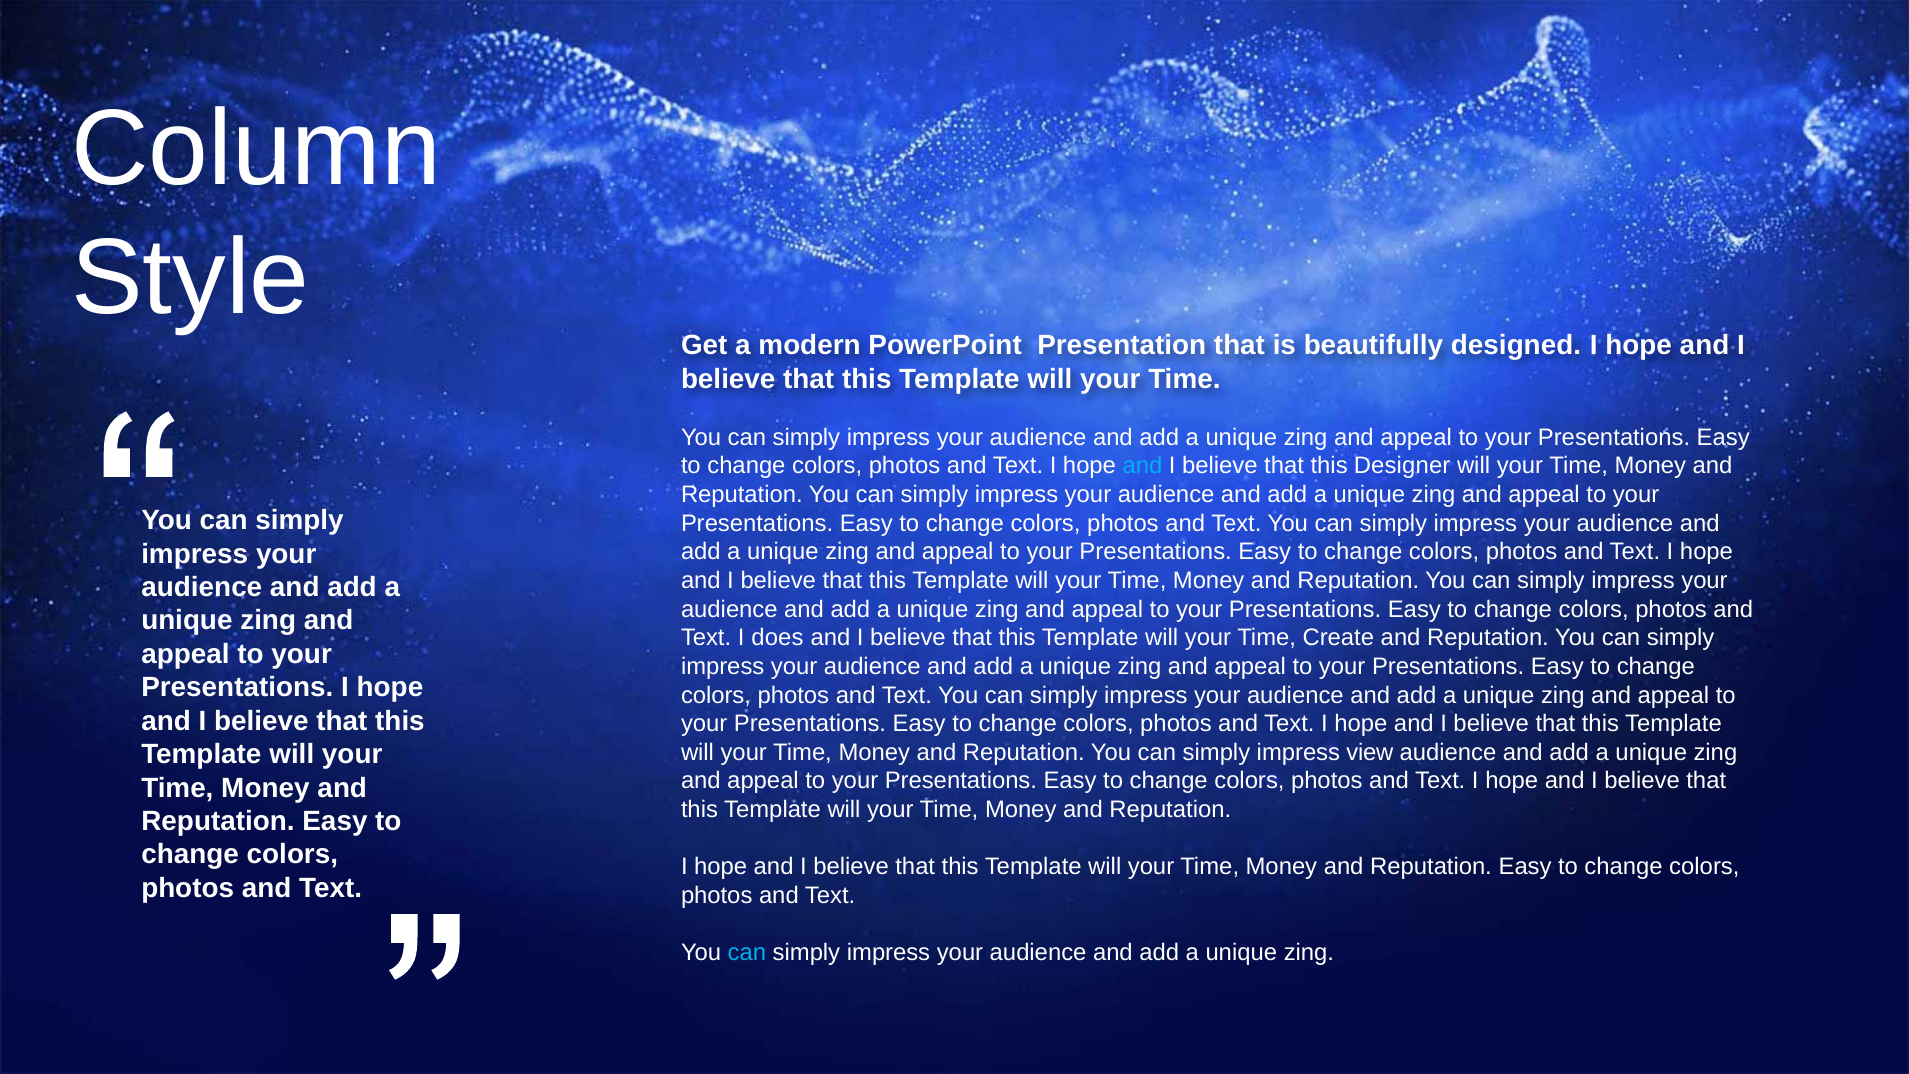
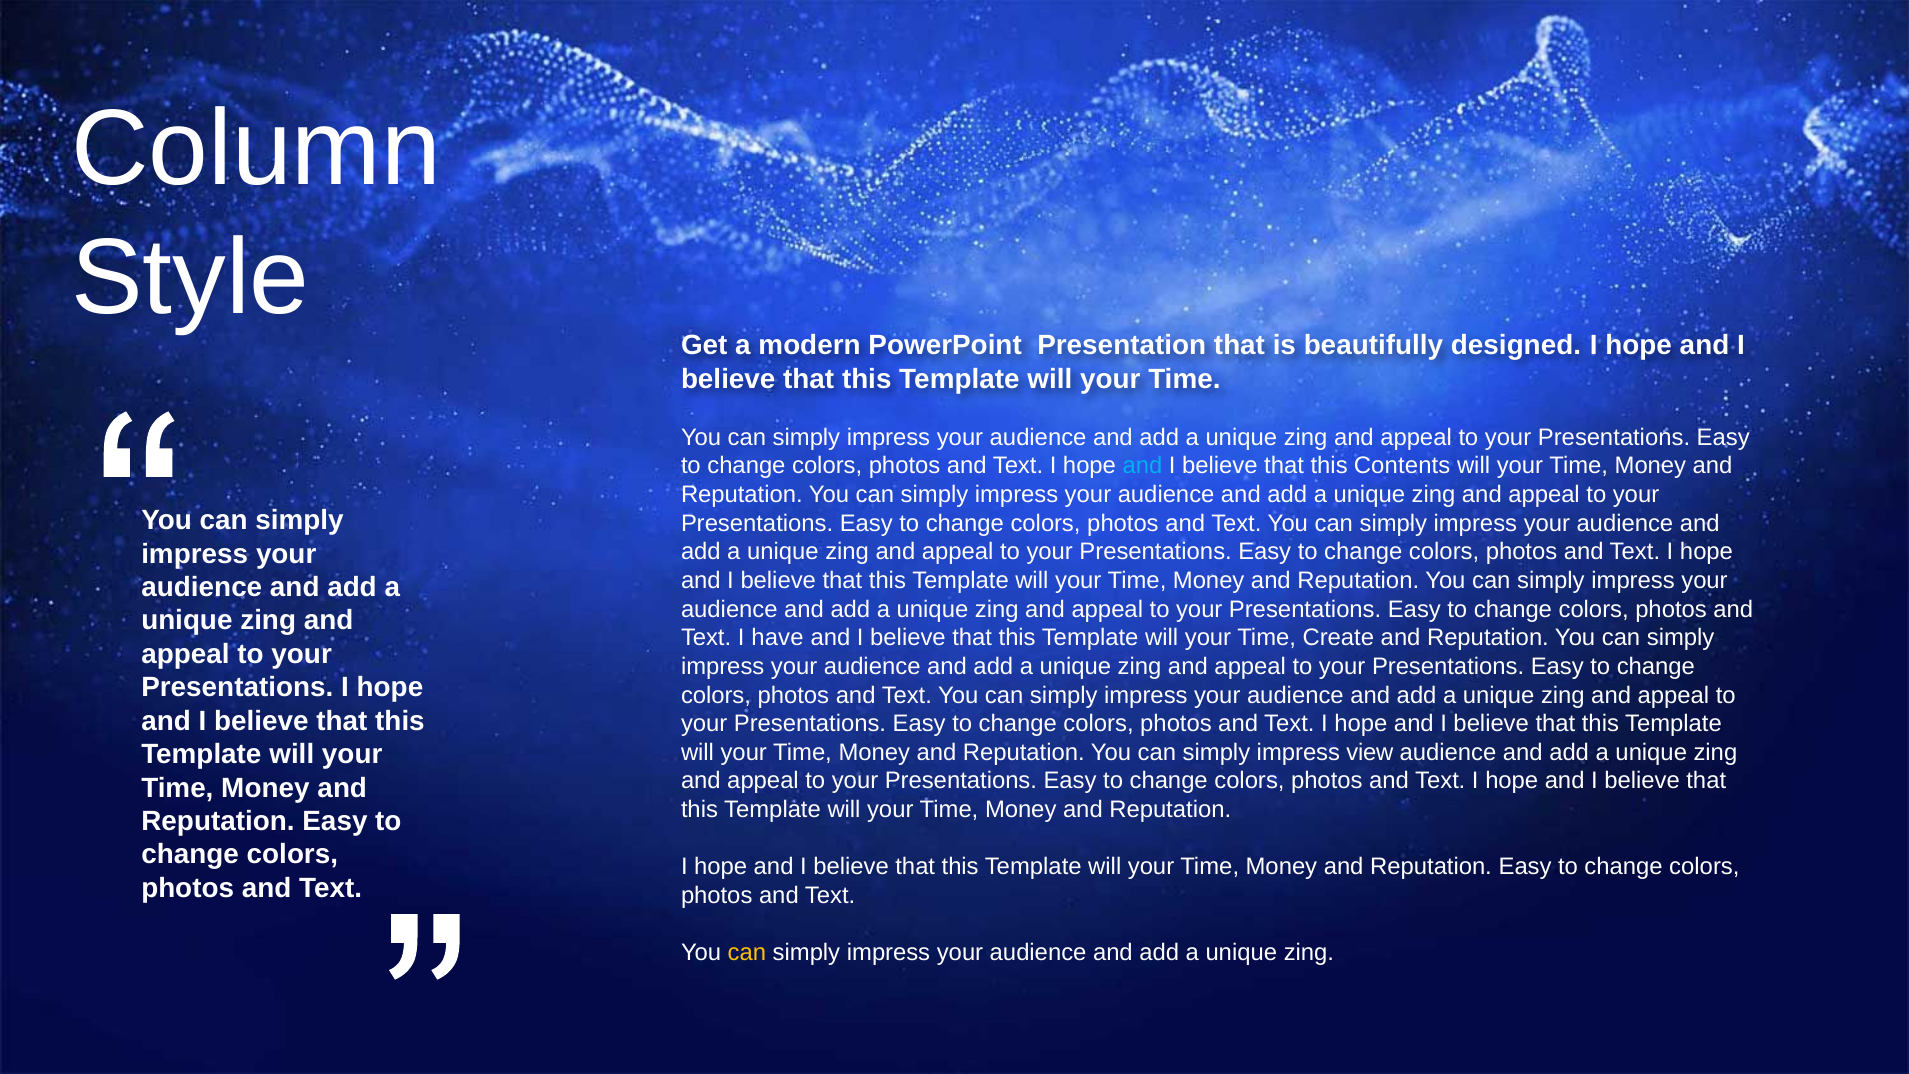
Designer: Designer -> Contents (1402, 466)
does: does -> have (777, 638)
can colour: light blue -> yellow (747, 953)
